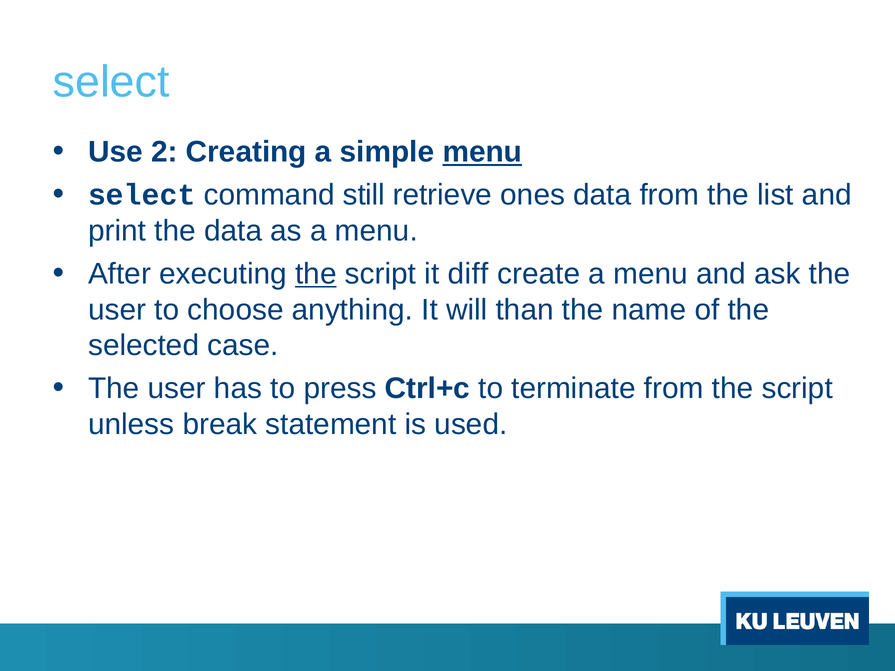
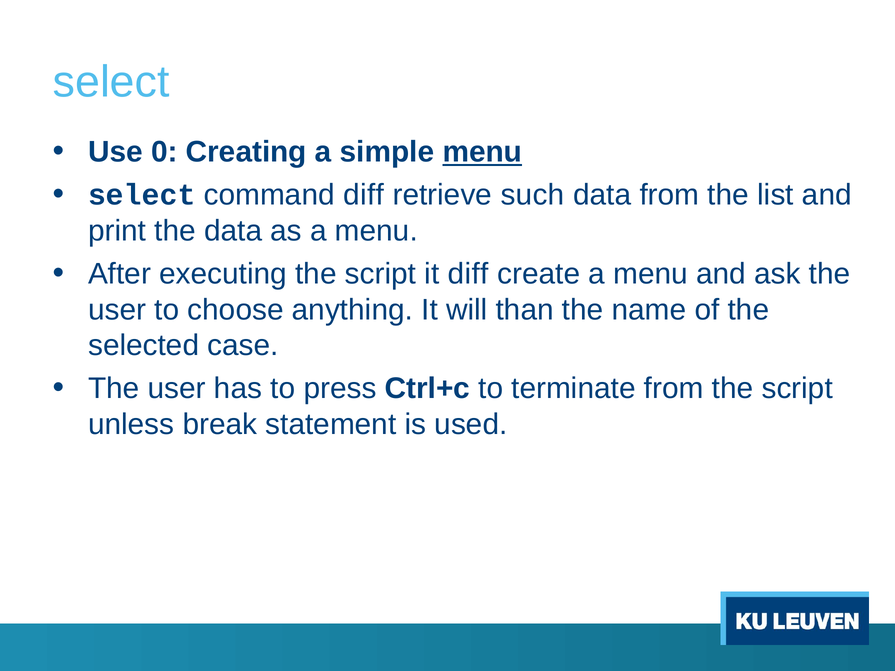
2: 2 -> 0 (164, 152)
command still: still -> diff (364, 195)
ones: ones -> such (533, 195)
the underline: present -> none (316, 274)
